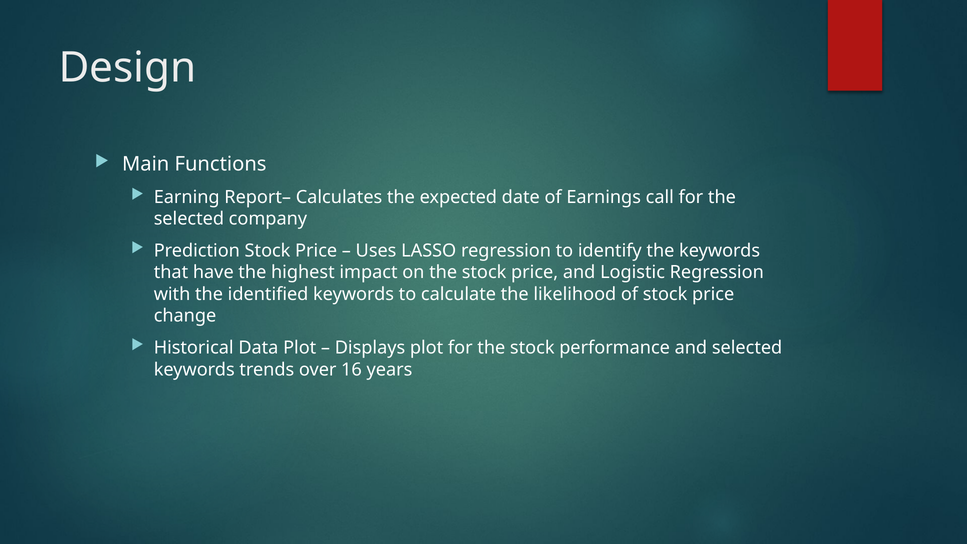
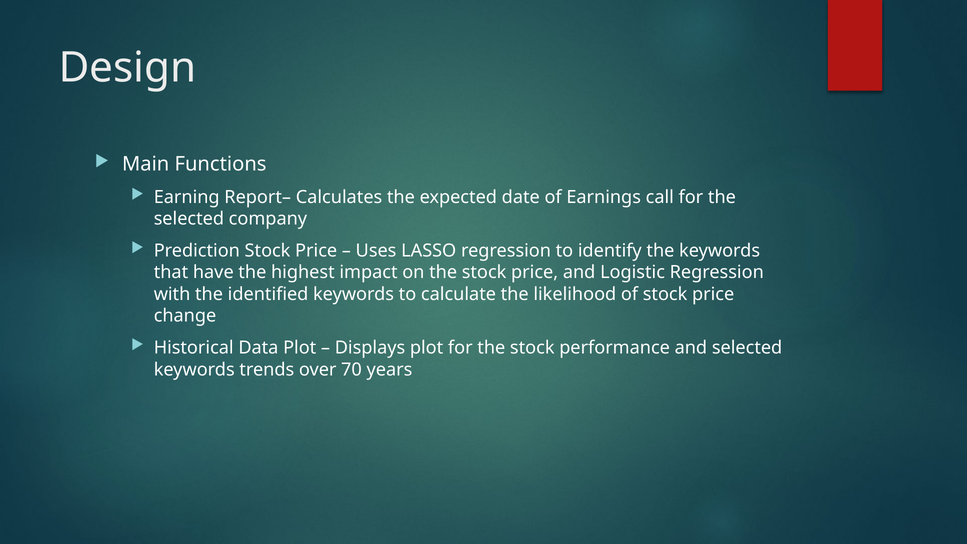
16: 16 -> 70 (351, 369)
